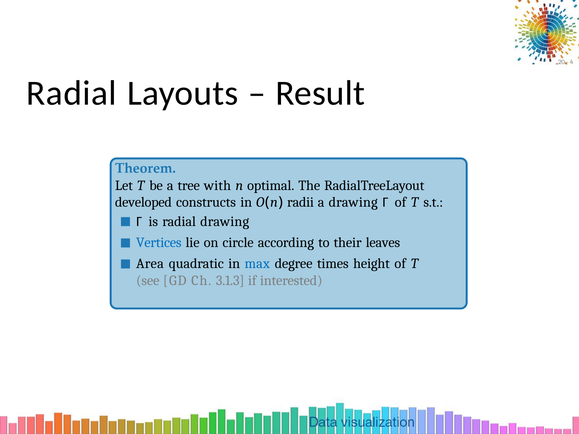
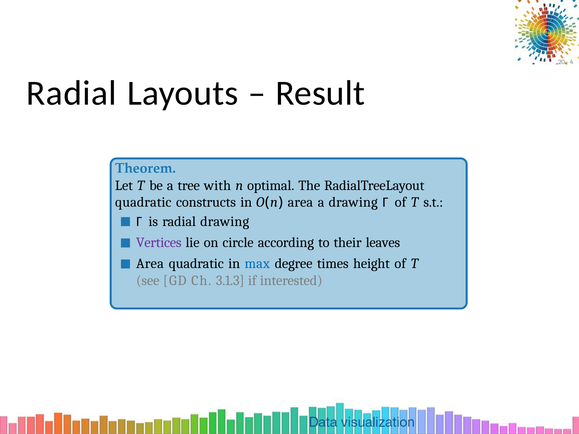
developed: developed -> quadratic (143, 202)
radii: radii -> area (300, 202)
Vertices colour: blue -> purple (159, 243)
